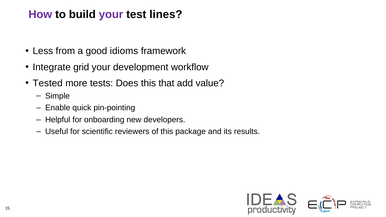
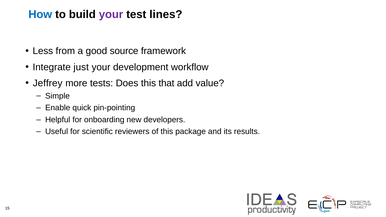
How colour: purple -> blue (40, 14)
idioms: idioms -> source (124, 51)
grid: grid -> just (81, 67)
Tested: Tested -> Jeffrey (48, 83)
